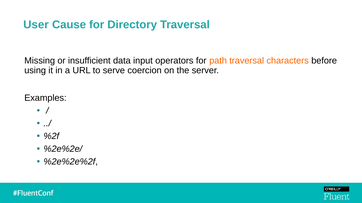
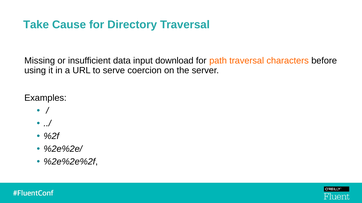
User: User -> Take (36, 25)
operators: operators -> download (174, 61)
